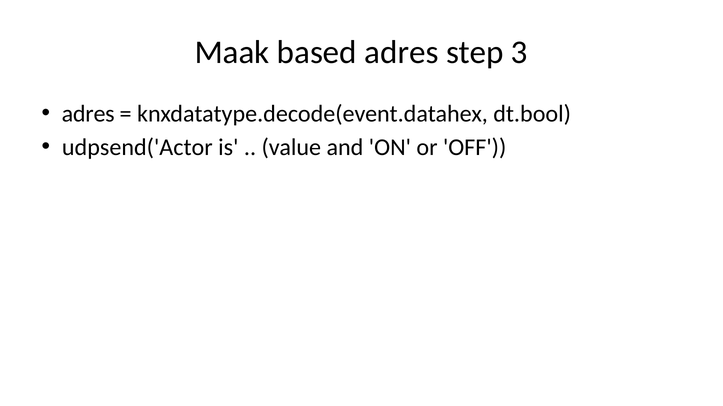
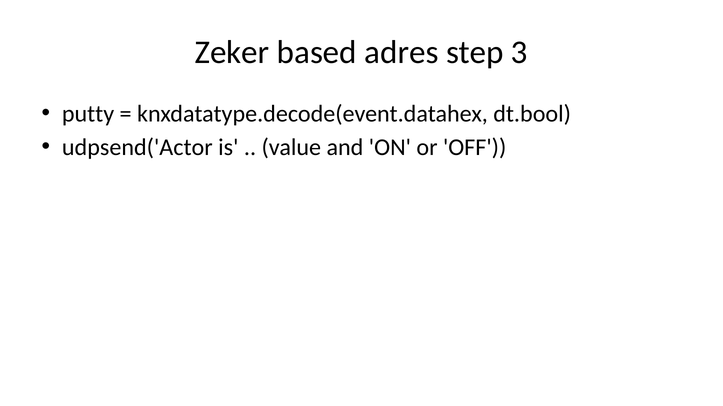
Maak: Maak -> Zeker (232, 52)
adres: adres -> putty (88, 114)
